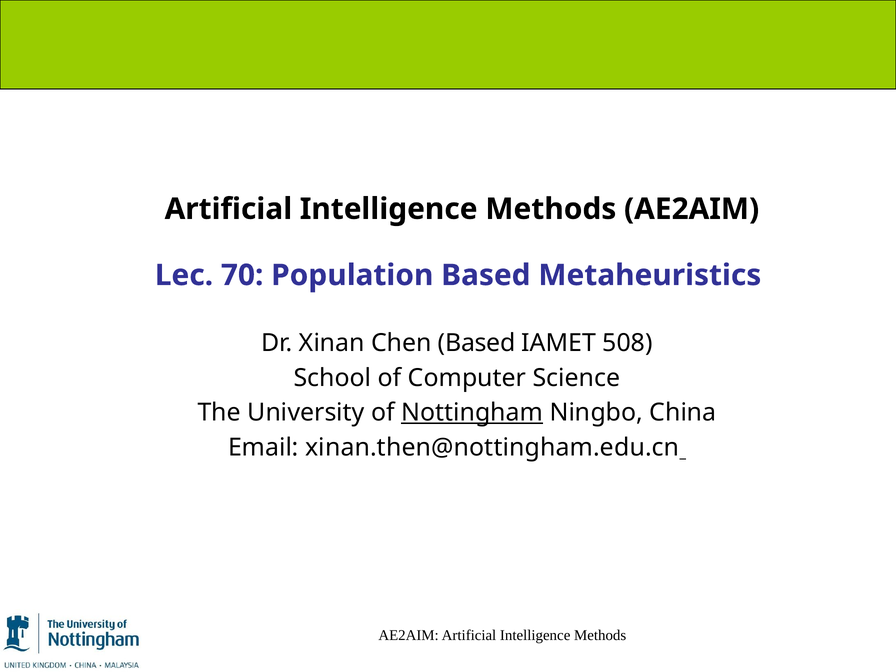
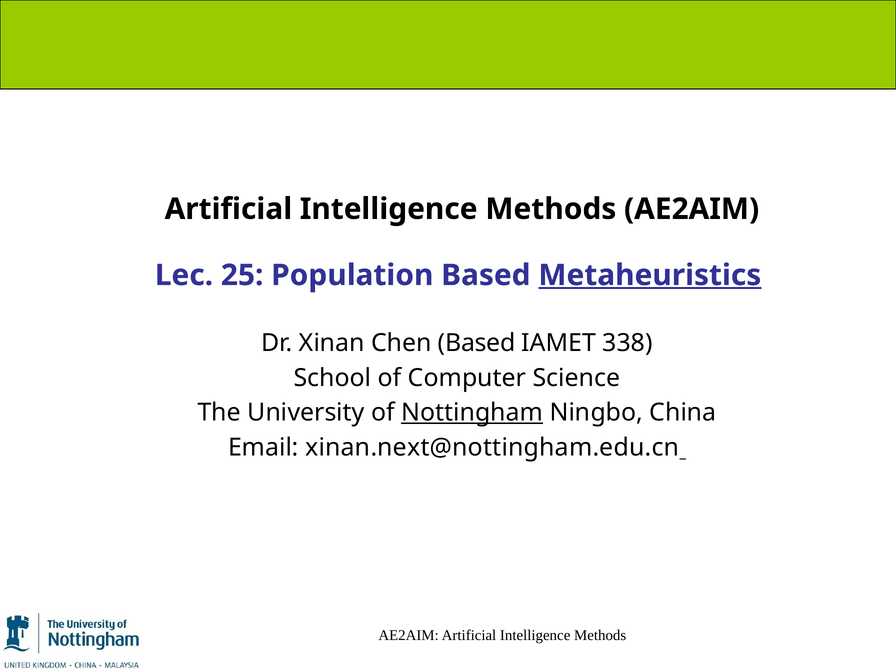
70: 70 -> 25 (242, 275)
Metaheuristics underline: none -> present (650, 275)
508: 508 -> 338 (628, 343)
xinan.then@nottingham.edu.cn: xinan.then@nottingham.edu.cn -> xinan.next@nottingham.edu.cn (492, 448)
